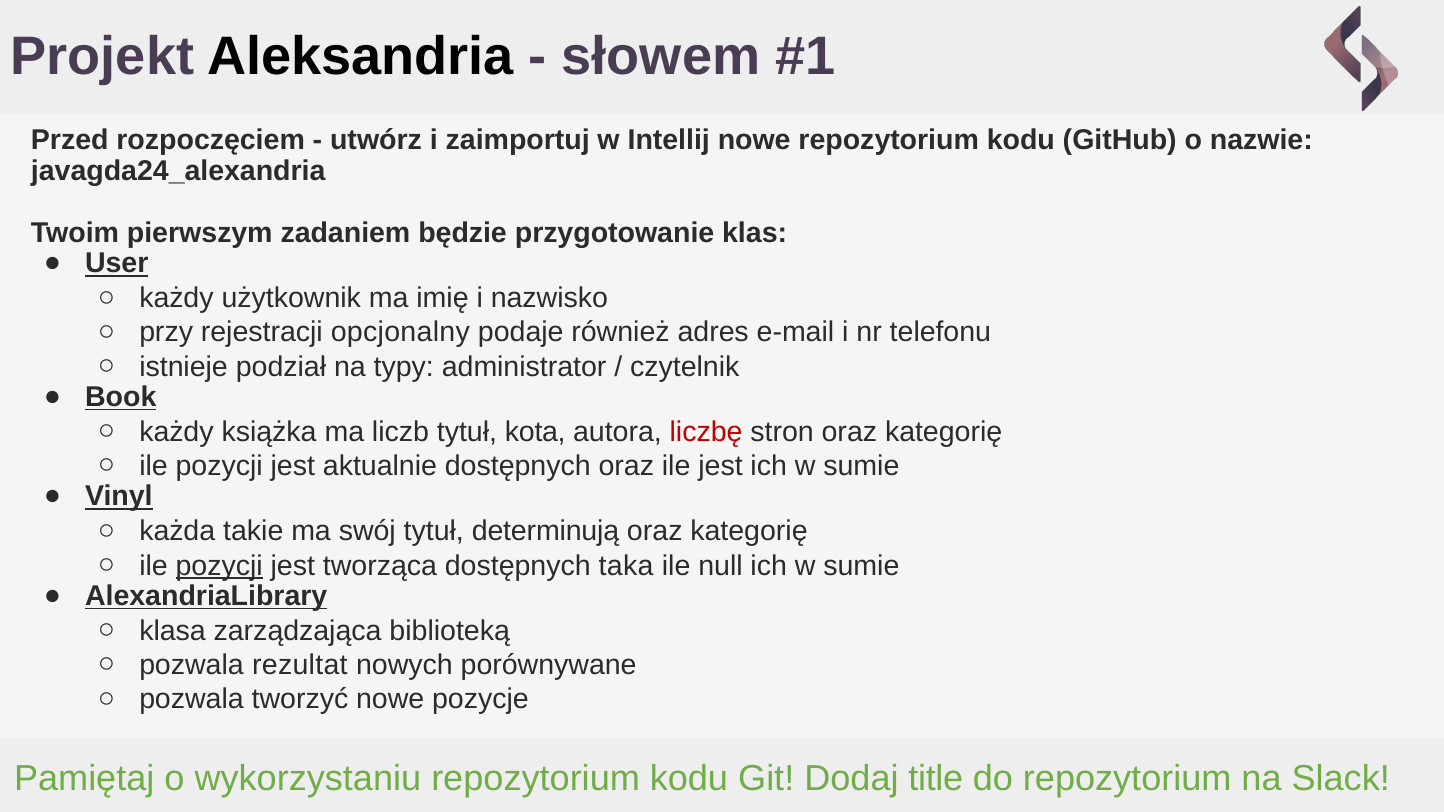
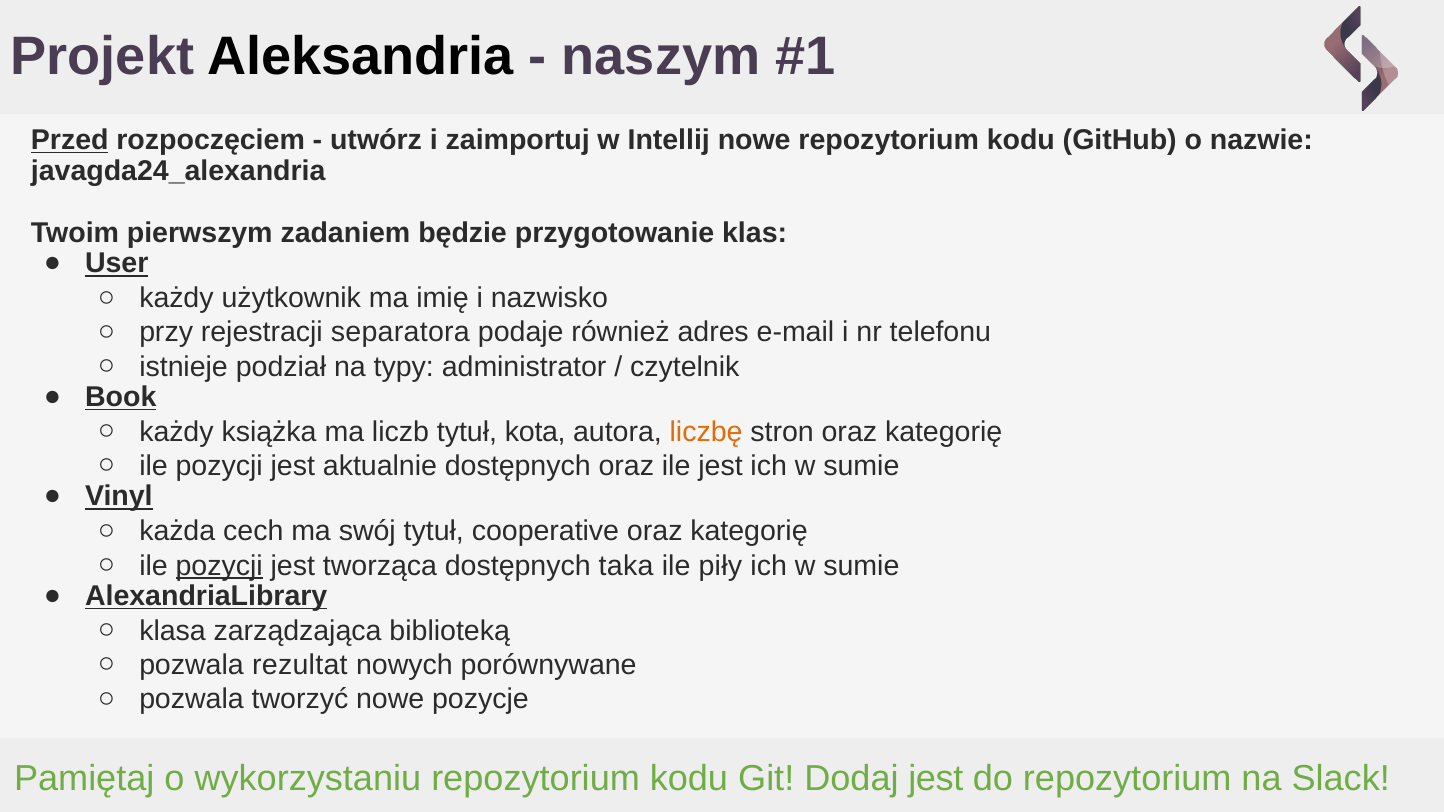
słowem: słowem -> naszym (661, 57)
Przed underline: none -> present (70, 140)
opcjonalny: opcjonalny -> separatora (400, 333)
liczbę colour: red -> orange (706, 432)
takie: takie -> cech (253, 531)
determinują: determinują -> cooperative (545, 531)
null: null -> piły (720, 566)
Dodaj title: title -> jest (936, 779)
